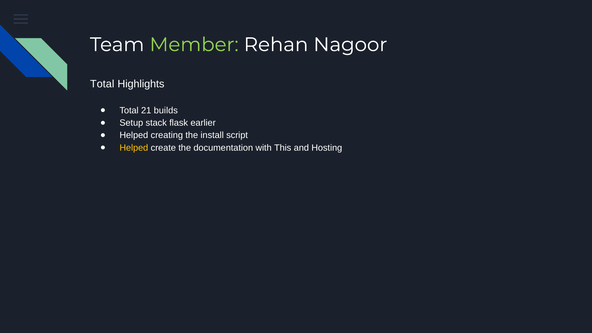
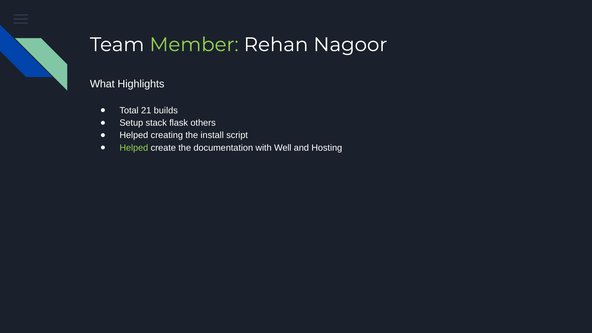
Total: Total -> What (102, 84)
earlier: earlier -> others (203, 123)
Helped colour: yellow -> light green (134, 148)
This: This -> Well (283, 148)
